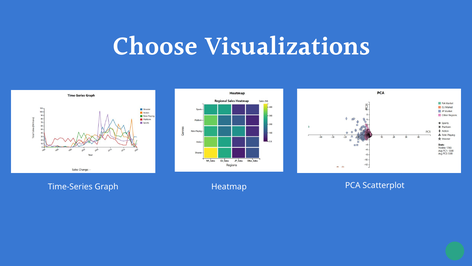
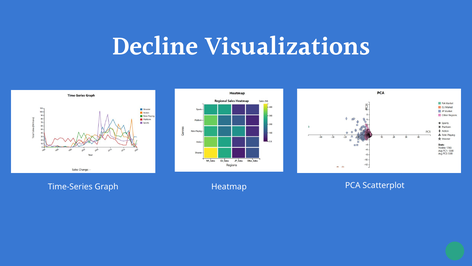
Choose: Choose -> Decline (155, 47)
